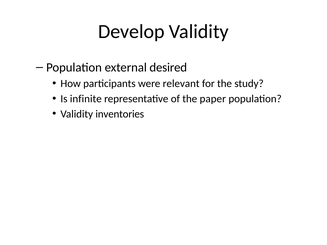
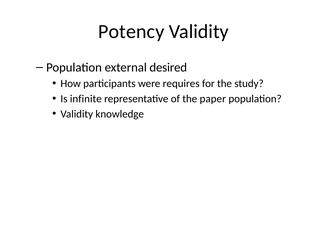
Develop: Develop -> Potency (131, 32)
relevant: relevant -> requires (181, 84)
inventories: inventories -> knowledge (120, 114)
